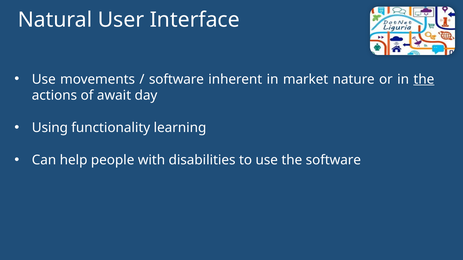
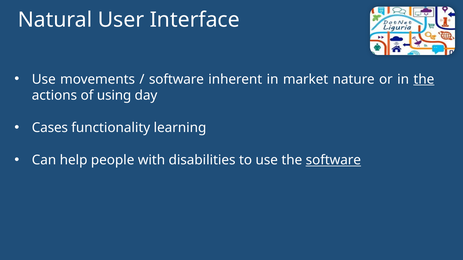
await: await -> using (114, 96)
Using: Using -> Cases (50, 128)
software underline: none -> present (333, 160)
